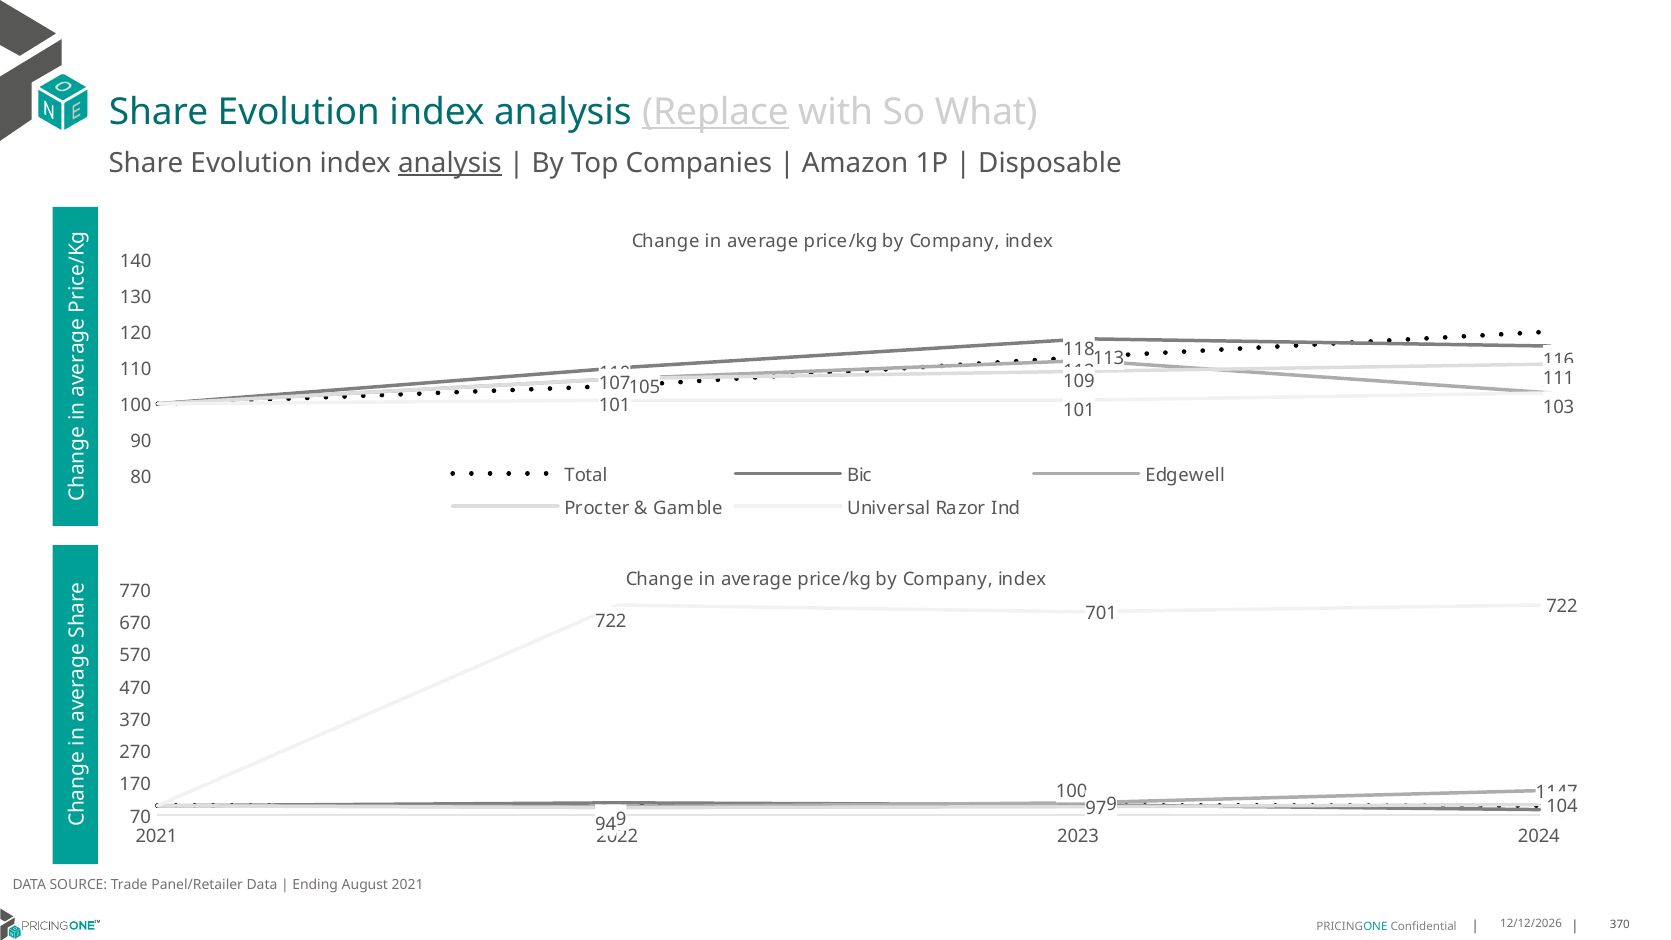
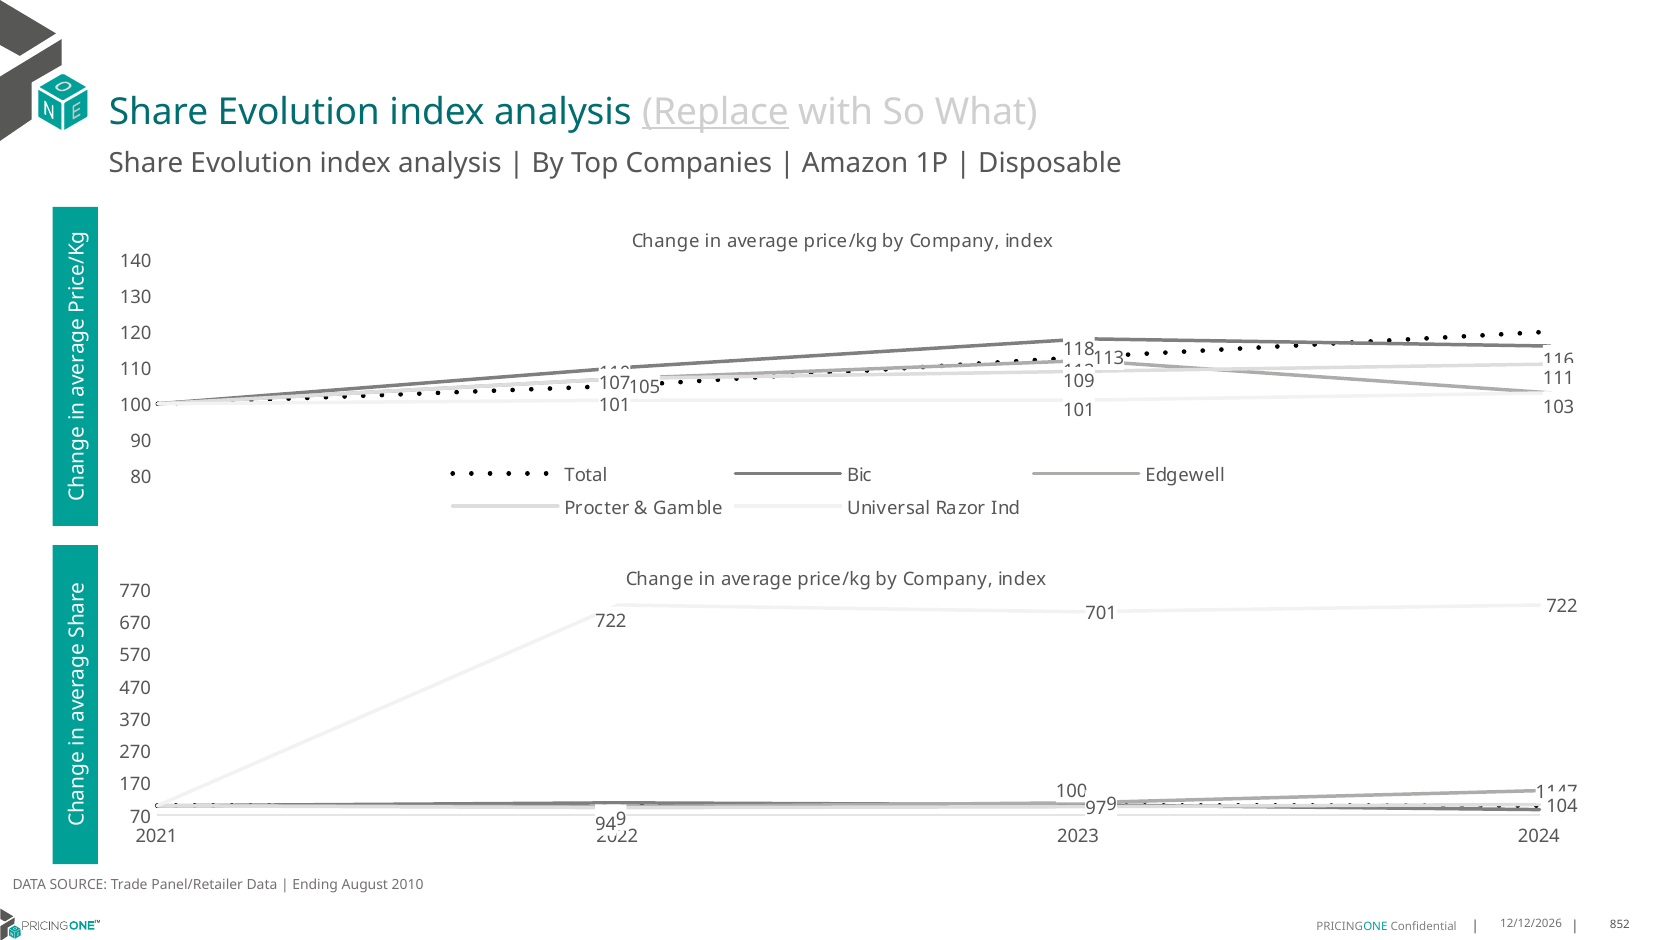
analysis underline: present -> none (450, 163)
August 2021: 2021 -> 2010 (408, 885)
370: 370 -> 852 (1620, 924)
